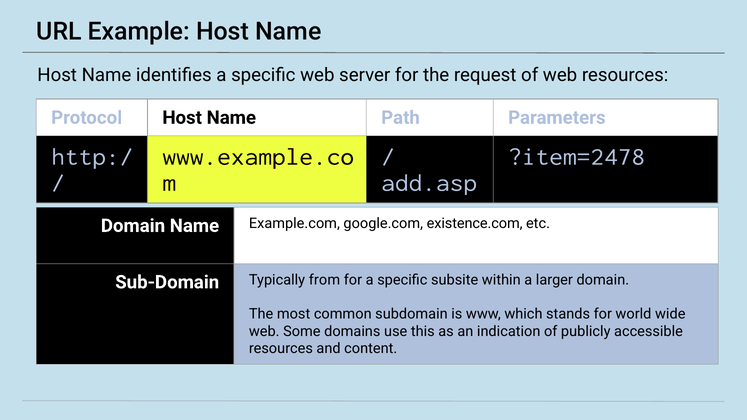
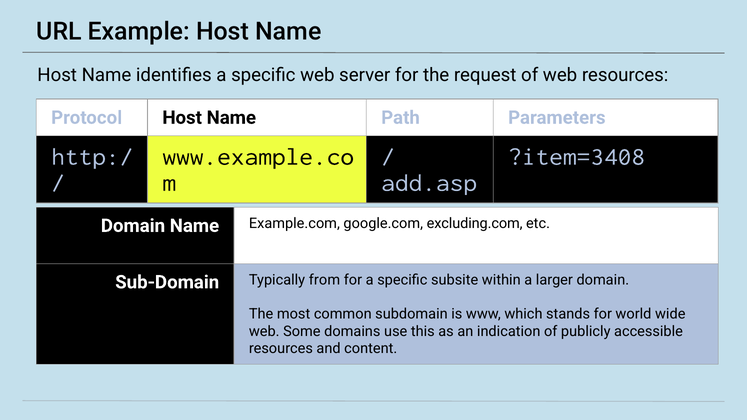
?item=2478: ?item=2478 -> ?item=3408 (577, 157)
existence.com: existence.com -> excluding.com (475, 223)
